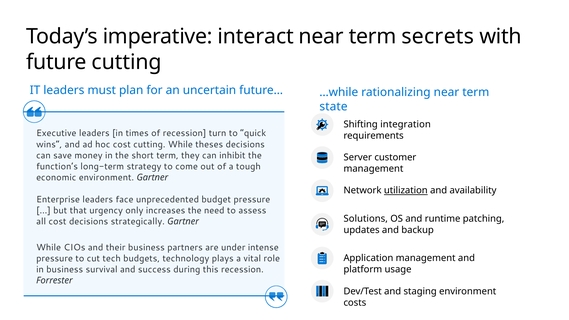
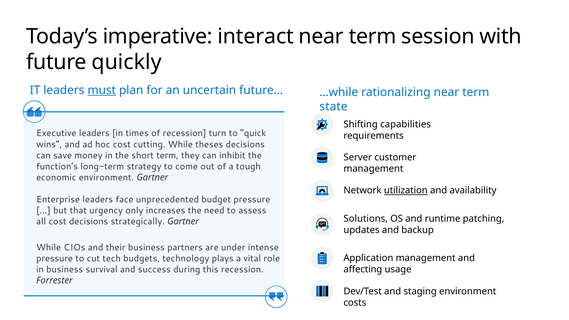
secrets: secrets -> session (438, 36)
future cutting: cutting -> quickly (127, 62)
must underline: none -> present (102, 90)
integration: integration -> capabilities (406, 124)
platform: platform -> affecting (363, 269)
